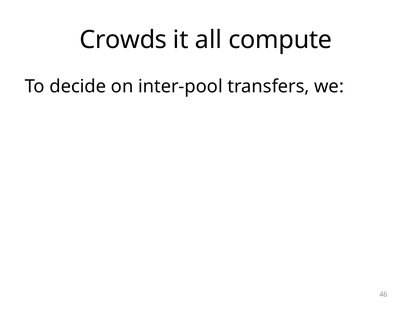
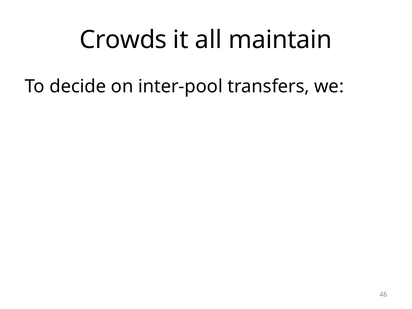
compute: compute -> maintain (280, 40)
